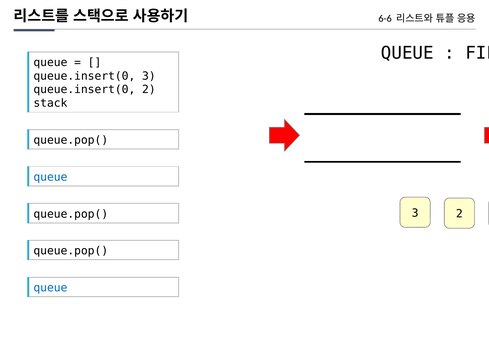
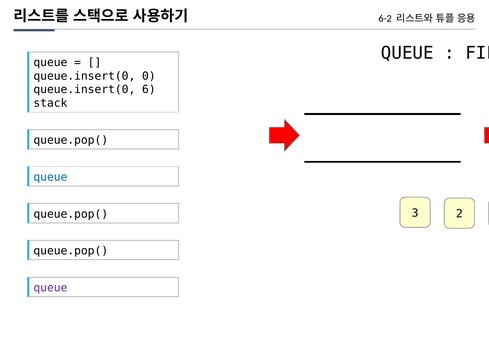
6-6: 6-6 -> 6-2 (385, 19)
queue.insert(0 3: 3 -> 0 (149, 76)
queue.insert(0 2: 2 -> 6 (149, 90)
queue colour: blue -> purple (50, 288)
